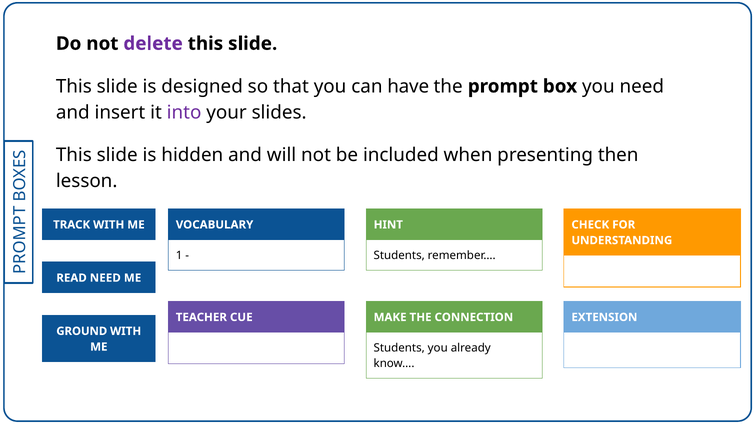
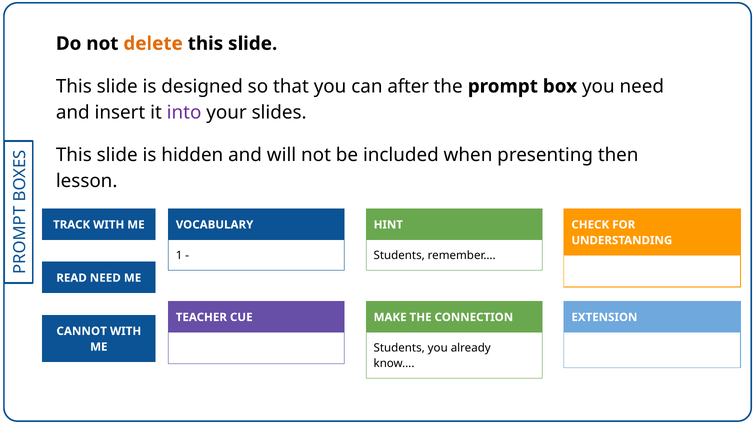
delete colour: purple -> orange (153, 44)
have: have -> after (408, 86)
GROUND: GROUND -> CANNOT (82, 331)
